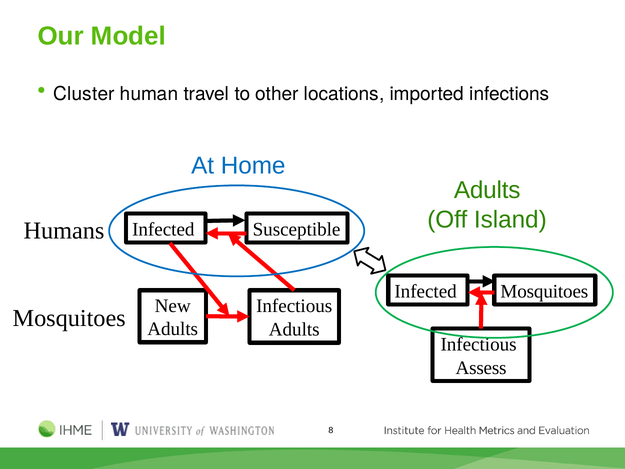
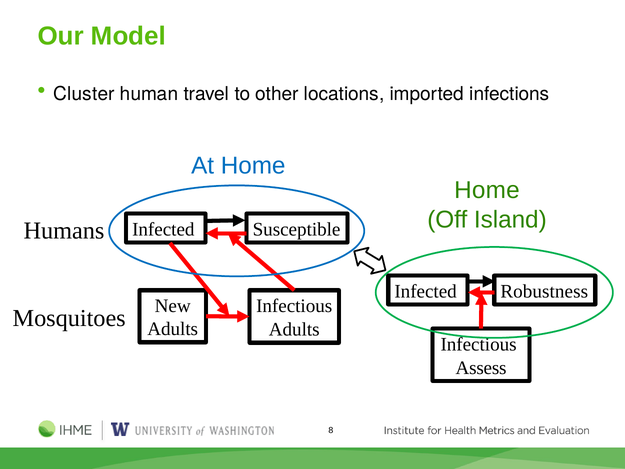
Adults: Adults -> Home (487, 190)
Infected Mosquitoes: Mosquitoes -> Robustness (544, 291)
